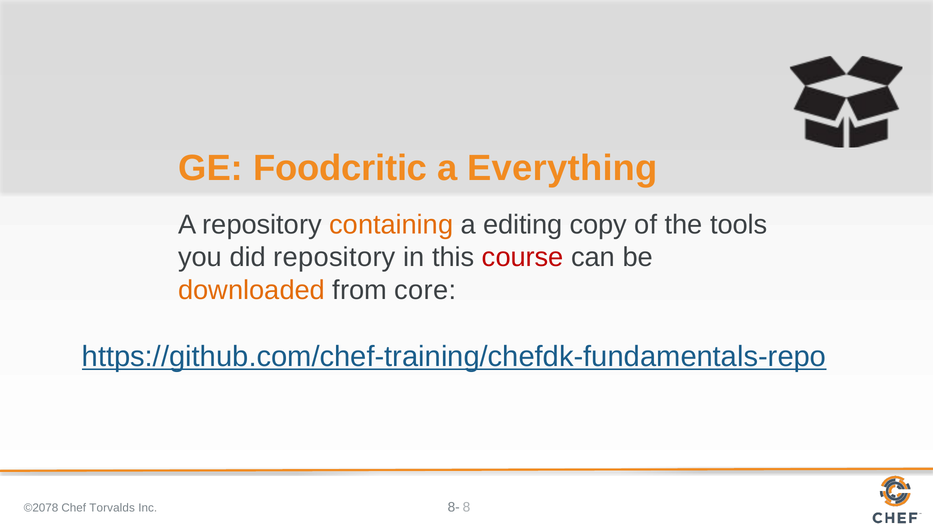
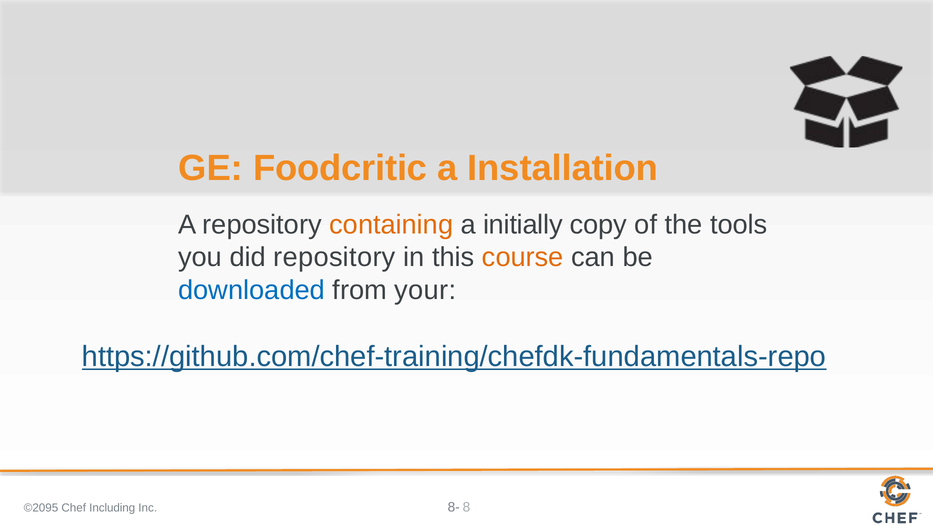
Everything: Everything -> Installation (563, 168)
editing: editing -> initially (523, 225)
course colour: red -> orange (523, 257)
downloaded colour: orange -> blue (252, 290)
core: core -> your (425, 290)
©2078: ©2078 -> ©2095 (41, 508)
Torvalds: Torvalds -> Including (112, 508)
